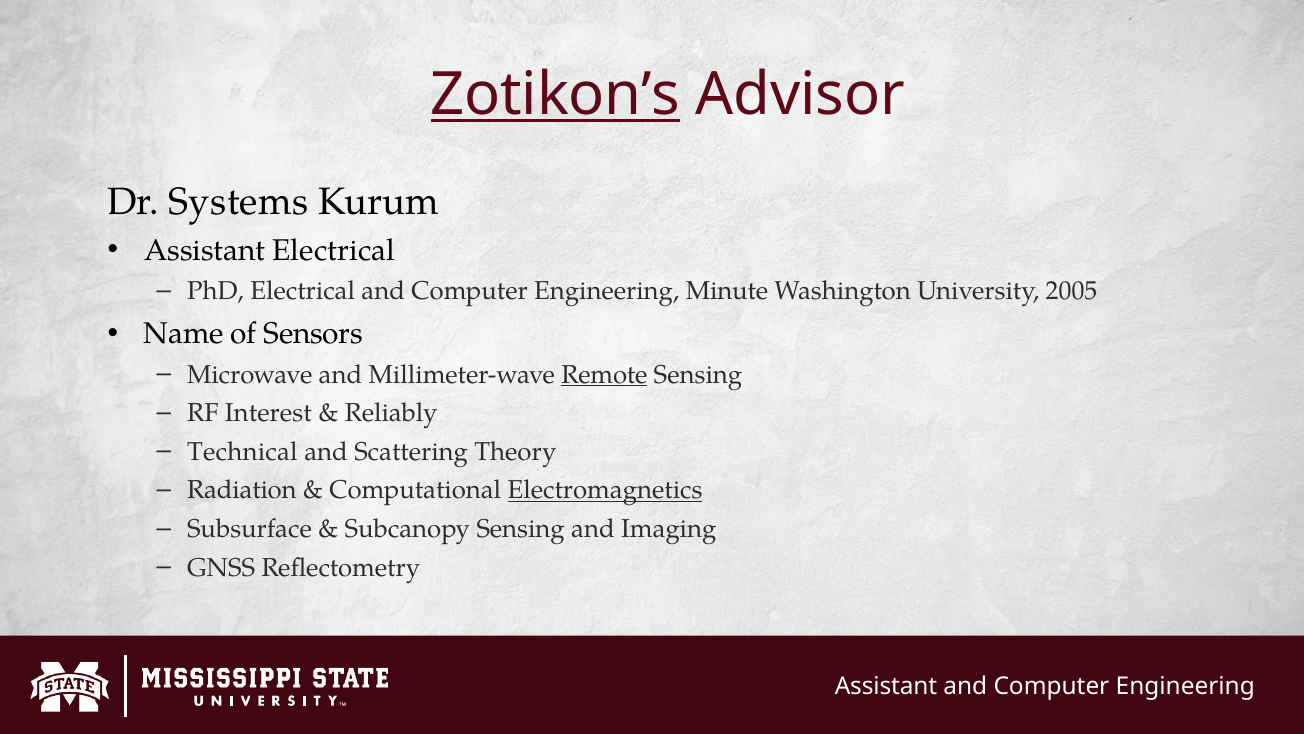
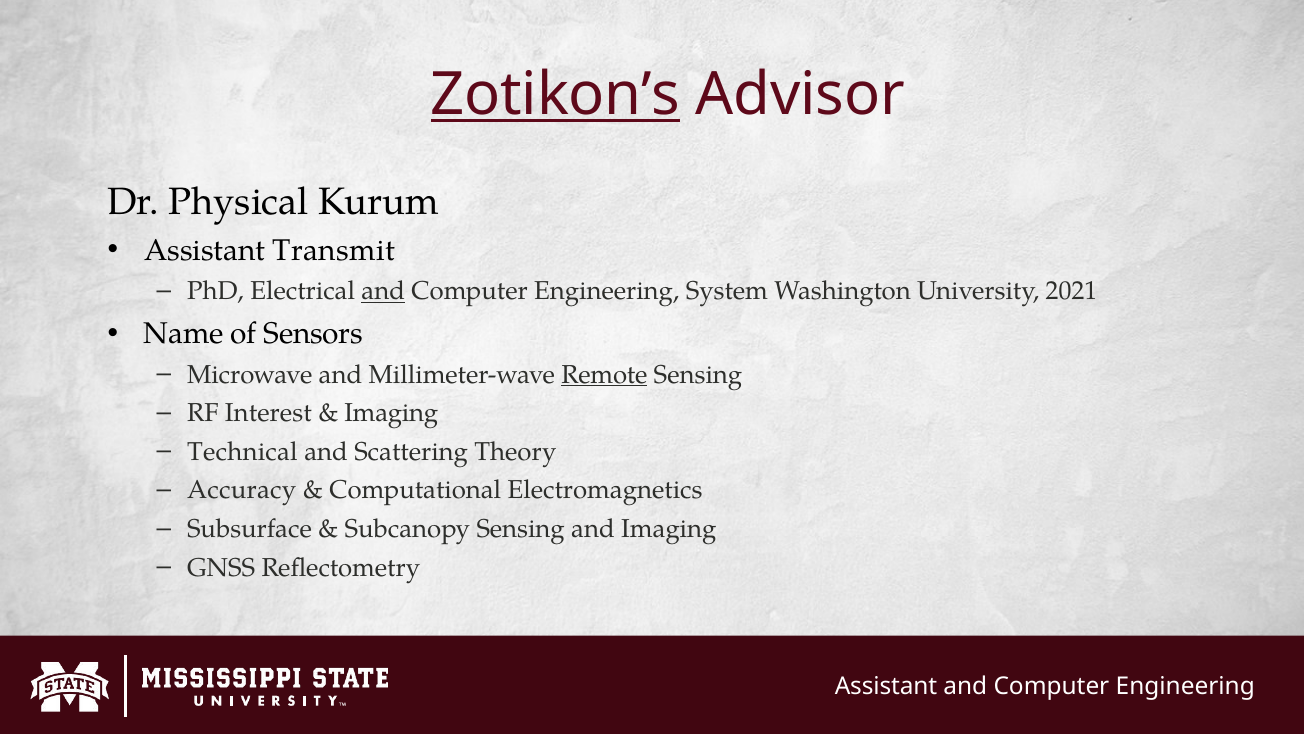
Systems: Systems -> Physical (239, 202)
Assistant Electrical: Electrical -> Transmit (334, 250)
and underline: none -> present (383, 291)
Minute: Minute -> System (727, 291)
2005: 2005 -> 2021 (1072, 291)
Reliably: Reliably -> Imaging (391, 413)
Radiation: Radiation -> Accuracy (242, 490)
Electromagnetics underline: present -> none (605, 490)
